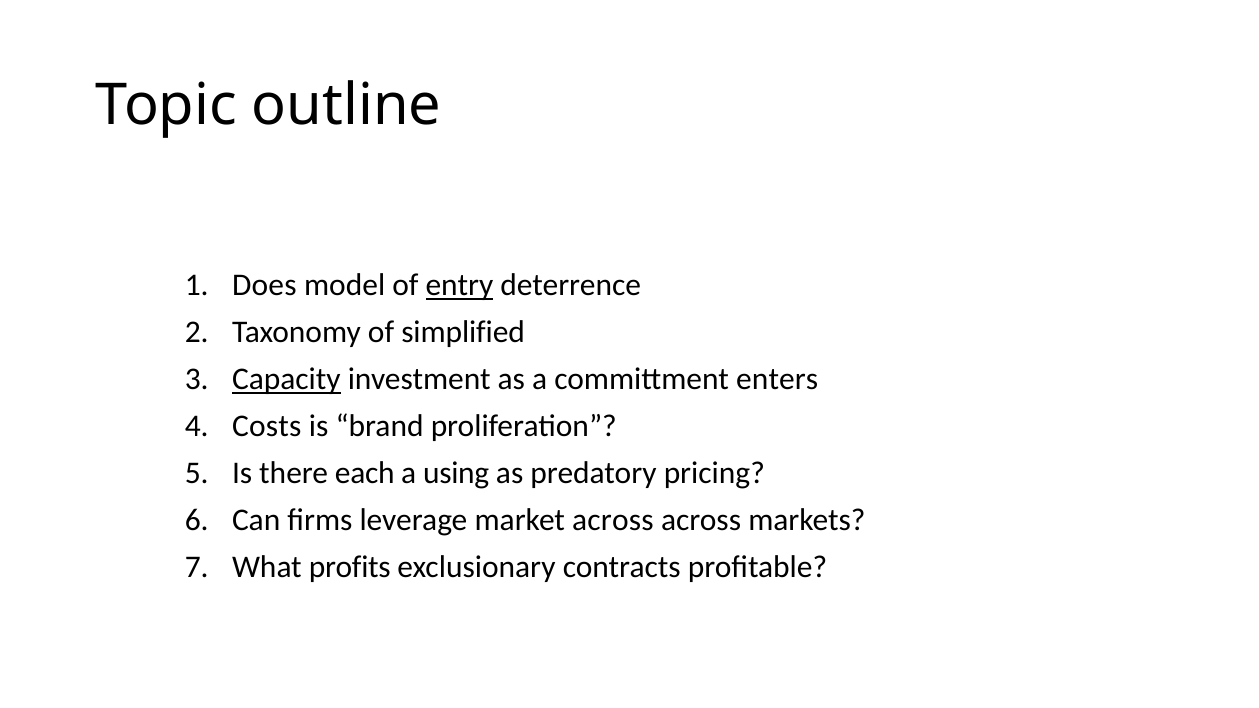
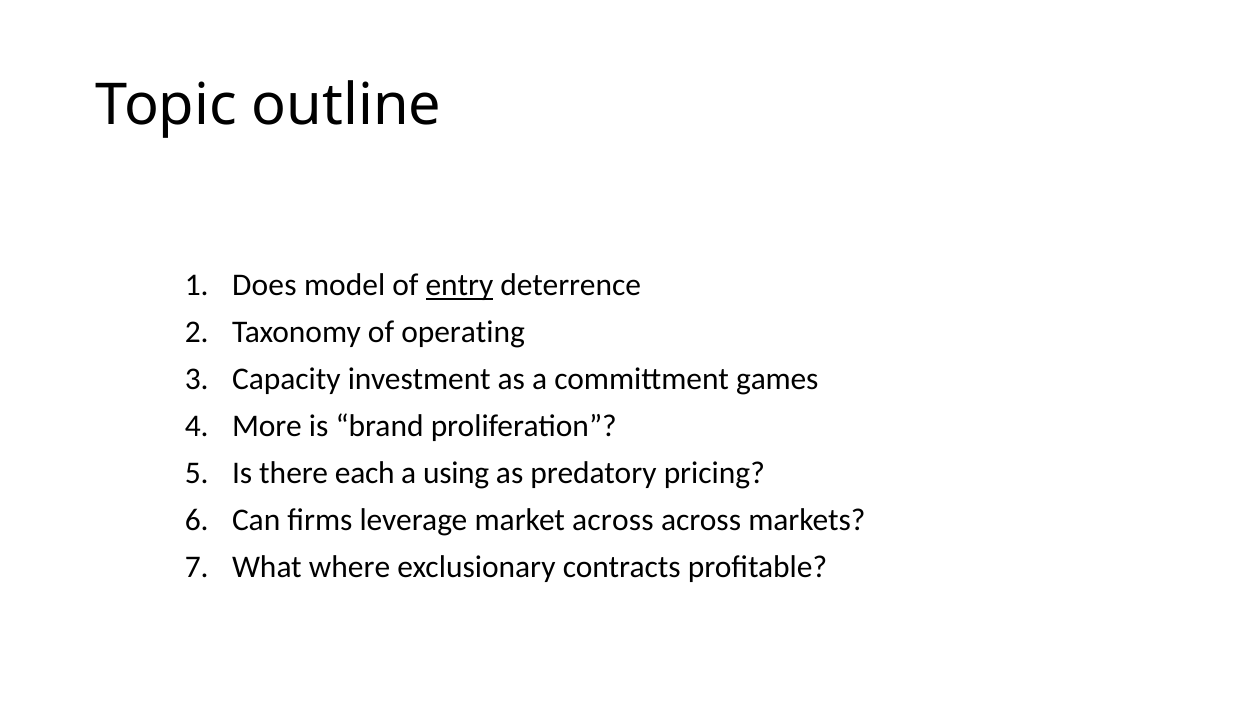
simplified: simplified -> operating (463, 332)
Capacity underline: present -> none (286, 379)
enters: enters -> games (777, 379)
Costs: Costs -> More (267, 426)
profits: profits -> where (350, 568)
